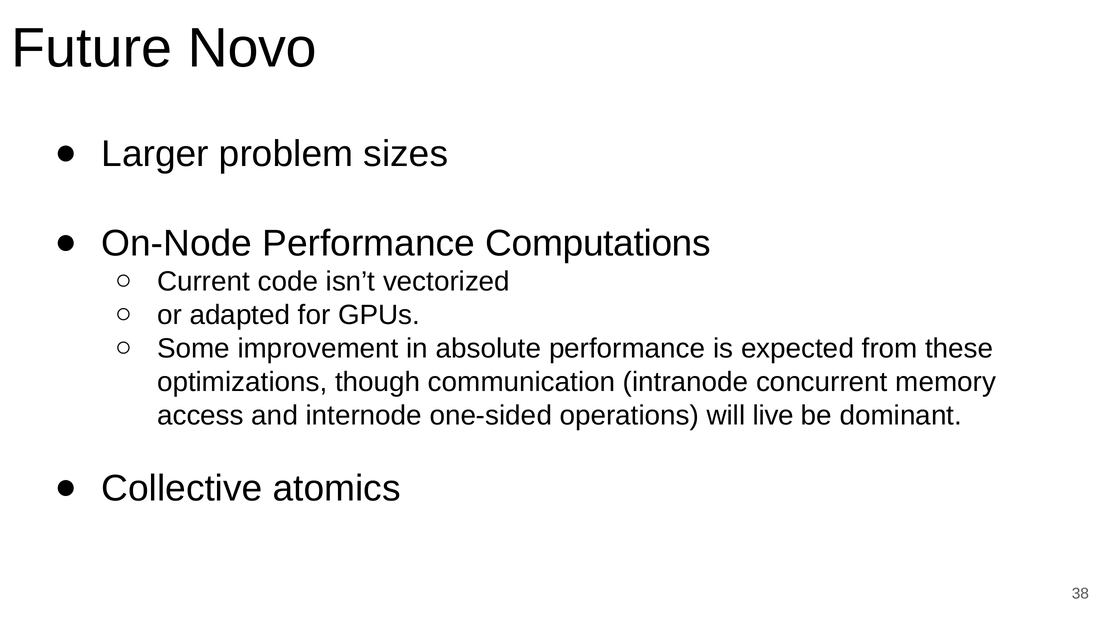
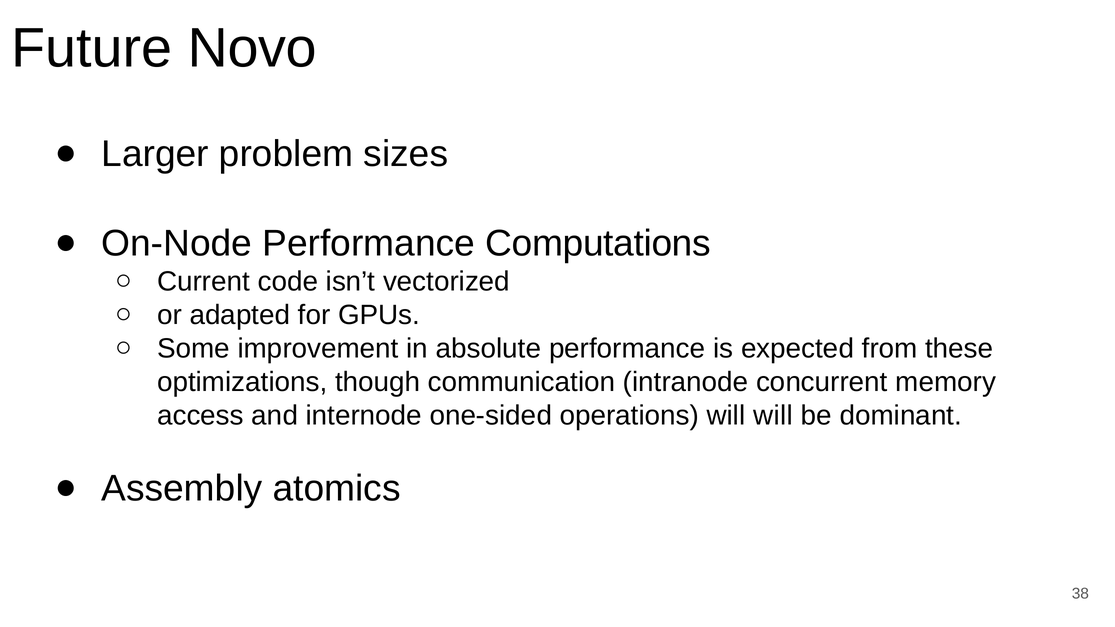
will live: live -> will (773, 416)
Collective: Collective -> Assembly (182, 489)
